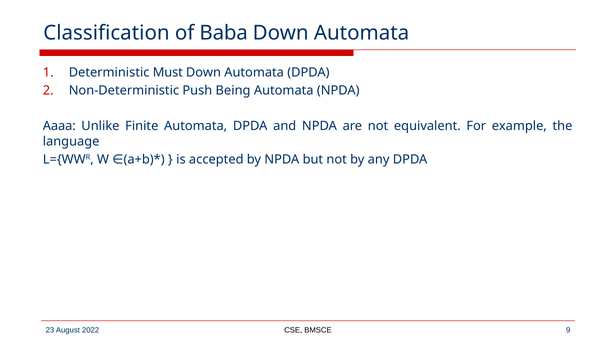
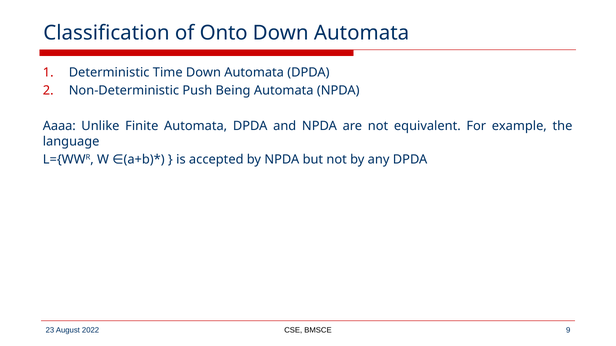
Baba: Baba -> Onto (224, 33)
Must: Must -> Time (168, 73)
